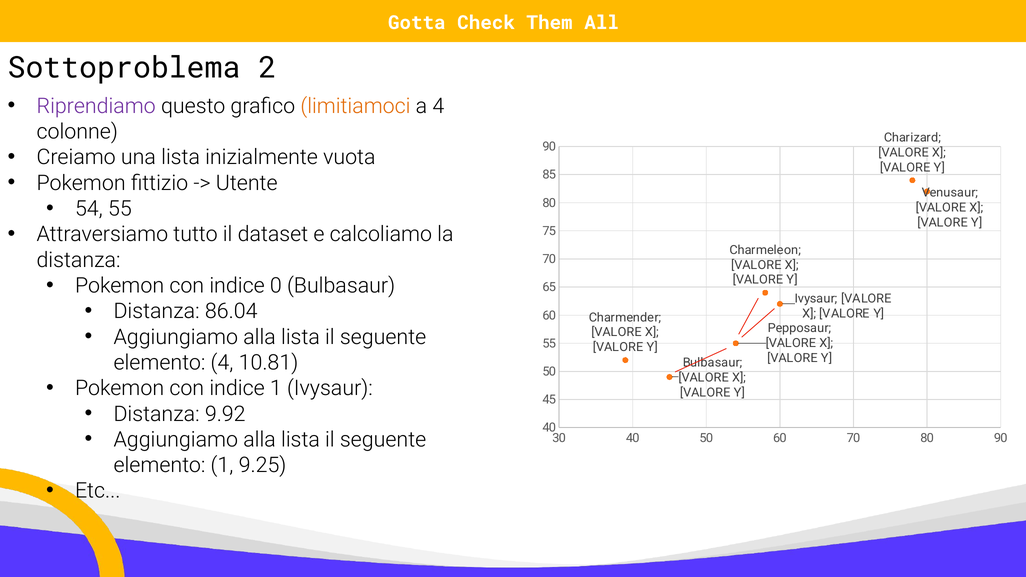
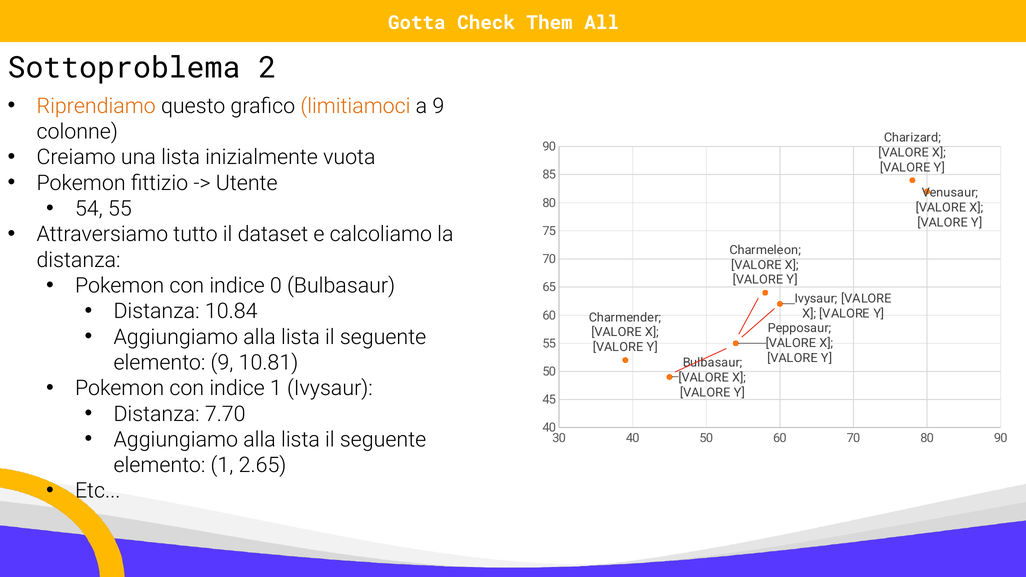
Riprendiamo colour: purple -> orange (96, 106)
a 4: 4 -> 9 (438, 106)
86.04: 86.04 -> 10.84 (231, 311)
elemento 4: 4 -> 9 (222, 363)
9.92: 9.92 -> 7.70 (225, 414)
9.25: 9.25 -> 2.65 (263, 465)
